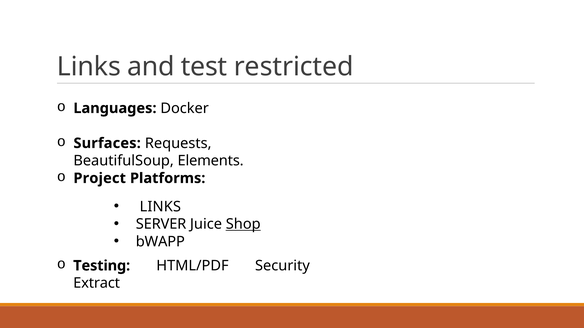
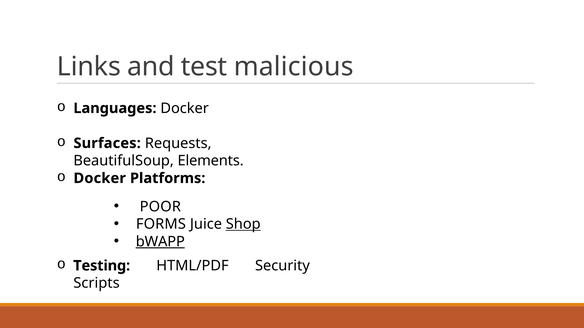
restricted: restricted -> malicious (294, 67)
Project: Project -> Docker (100, 178)
LINKS: LINKS -> POOR (160, 207)
SERVER: SERVER -> FORMS (161, 224)
bWAPP underline: none -> present (160, 242)
Extract: Extract -> Scripts (97, 284)
